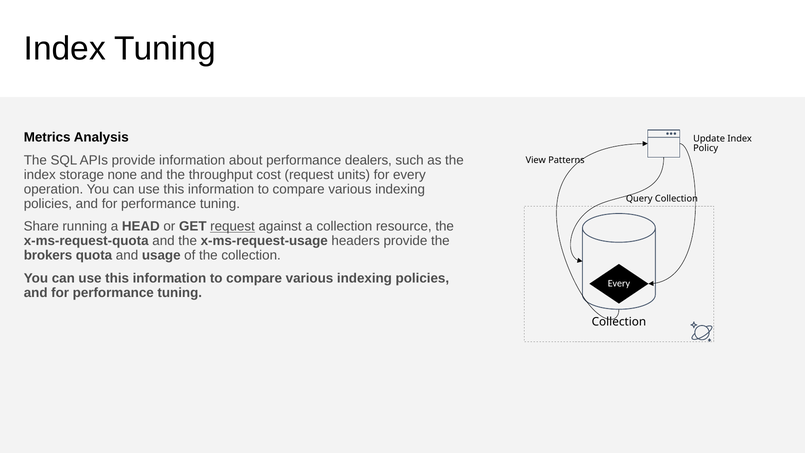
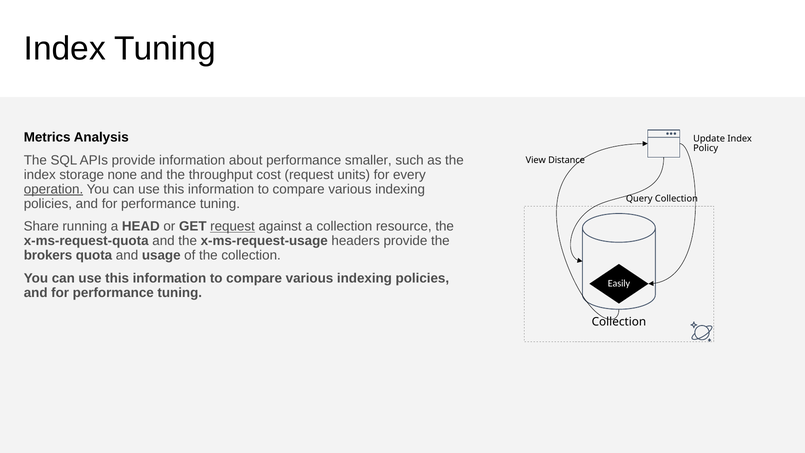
dealers: dealers -> smaller (368, 160)
Patterns: Patterns -> Distance (566, 160)
operation underline: none -> present (54, 189)
Every: Every -> Easily (619, 284)
